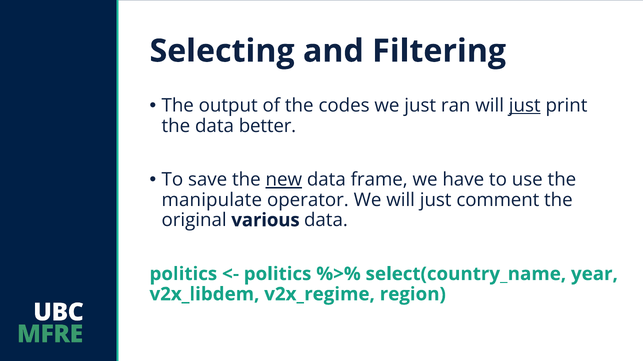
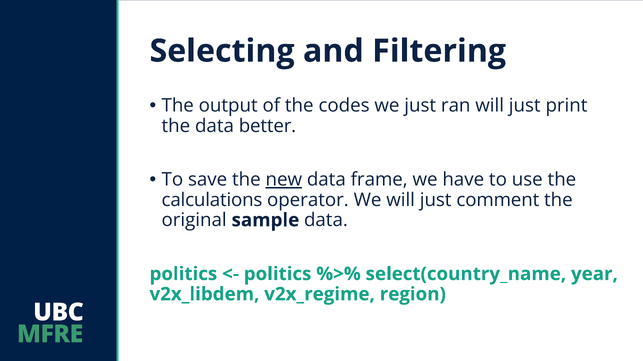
just underline: present -> none (525, 106)
manipulate: manipulate -> calculations (212, 200)
various: various -> sample (265, 221)
